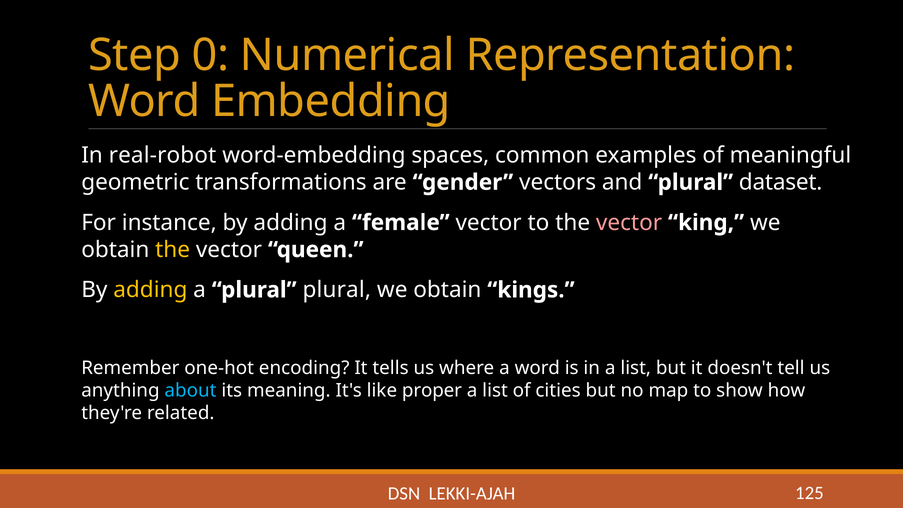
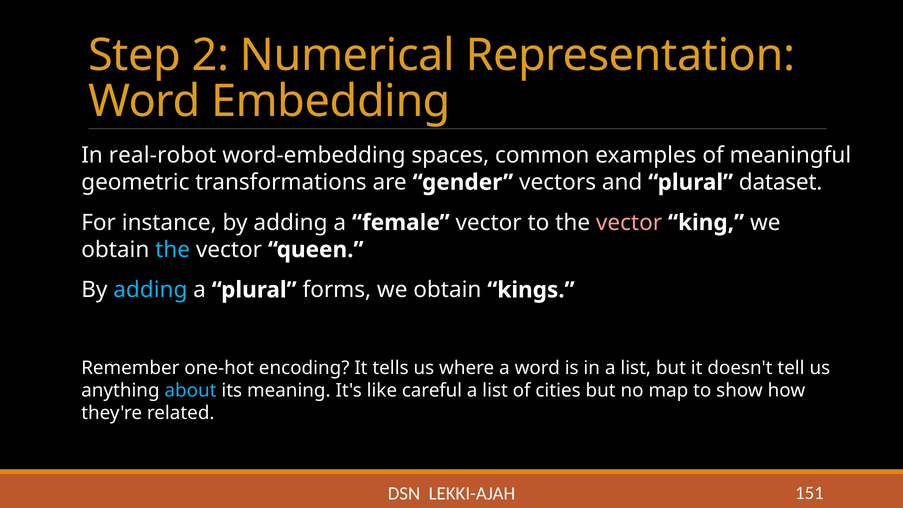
0: 0 -> 2 (210, 55)
the colour: yellow -> light blue (173, 250)
adding colour: yellow -> light blue (150, 290)
plural plural: plural -> forms (337, 290)
proper: proper -> careful (432, 391)
125: 125 -> 151 (809, 493)
